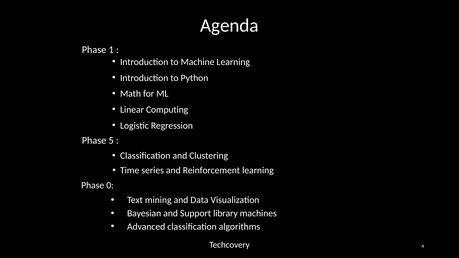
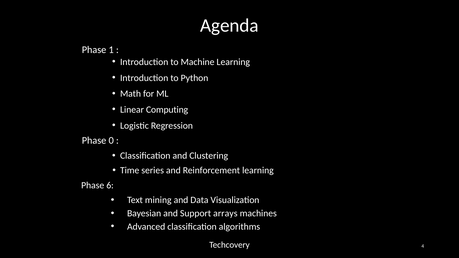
5: 5 -> 0 (111, 141)
0: 0 -> 6 (110, 185)
library: library -> arrays (225, 214)
